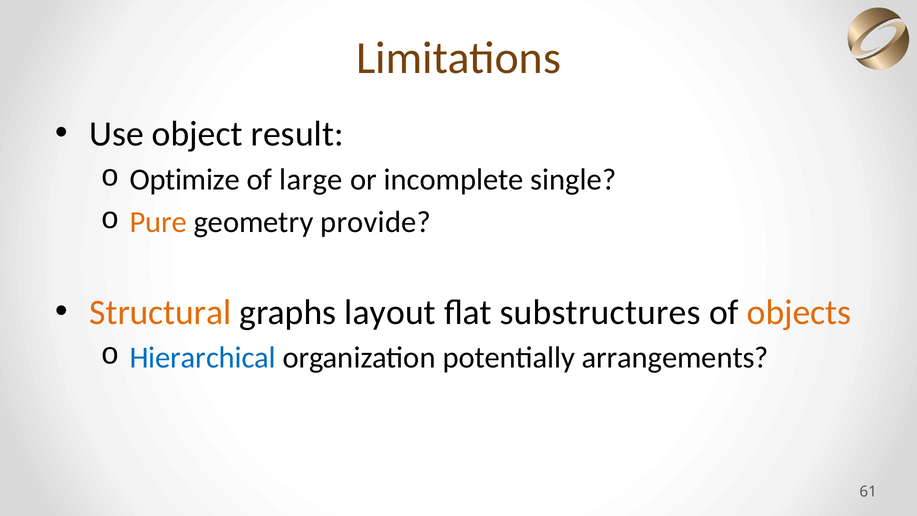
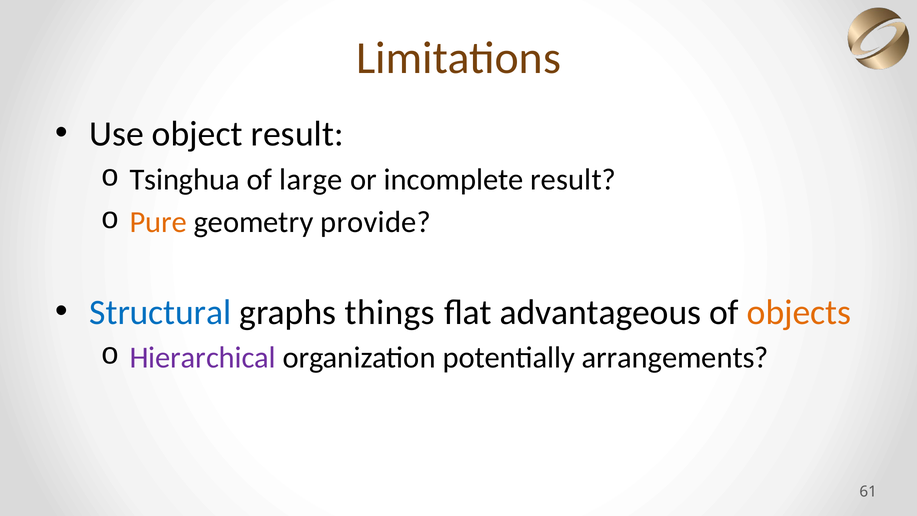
Optimize: Optimize -> Tsinghua (185, 179)
incomplete single: single -> result (573, 179)
Structural colour: orange -> blue (160, 312)
layout: layout -> things (390, 312)
substructures: substructures -> advantageous (600, 312)
Hierarchical colour: blue -> purple (203, 358)
